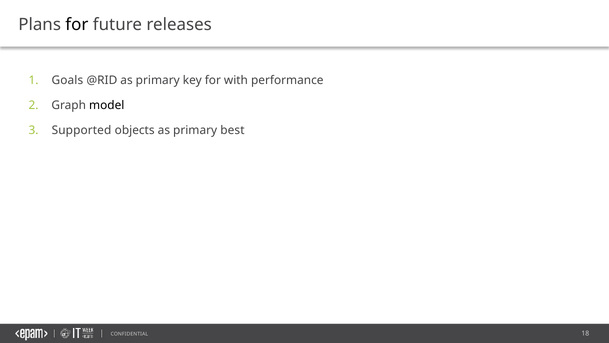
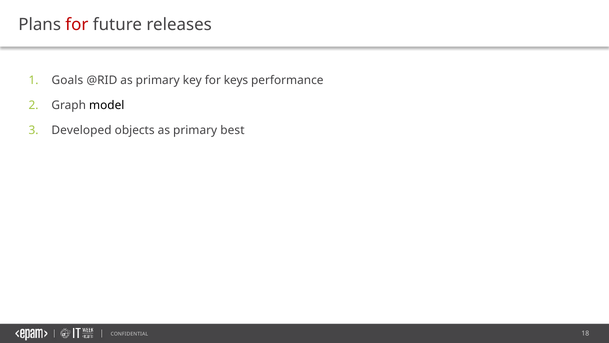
for colour: black -> red (77, 24)
with: with -> keys (236, 80)
Supported: Supported -> Developed (82, 130)
